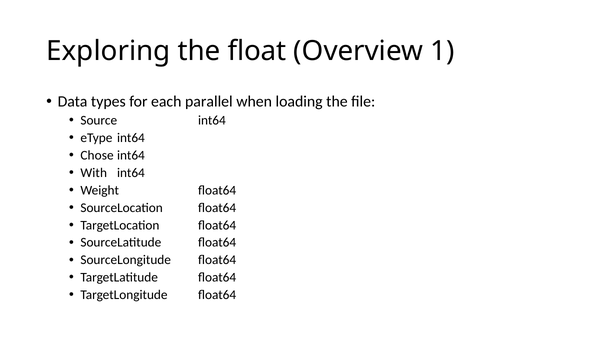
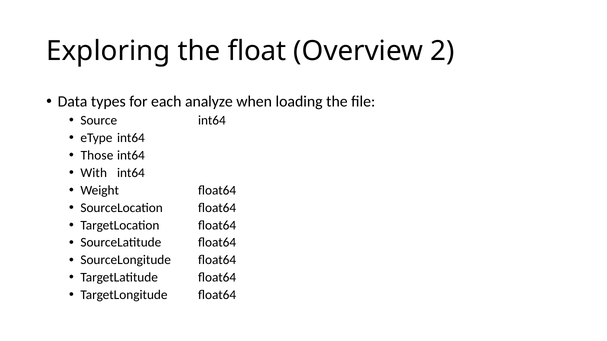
1: 1 -> 2 (443, 51)
parallel: parallel -> analyze (209, 102)
Chose: Chose -> Those (97, 155)
